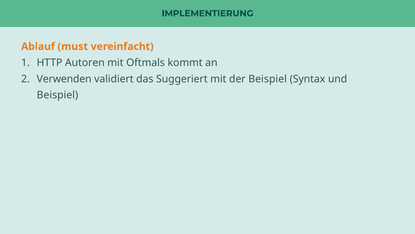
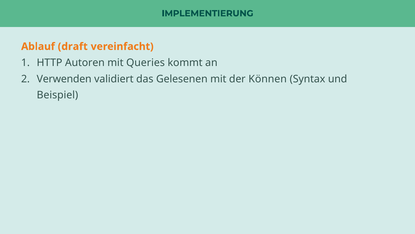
must: must -> draft (73, 46)
Oftmals: Oftmals -> Queries (146, 63)
Suggeriert: Suggeriert -> Gelesenen (182, 79)
der Beispiel: Beispiel -> Können (268, 79)
